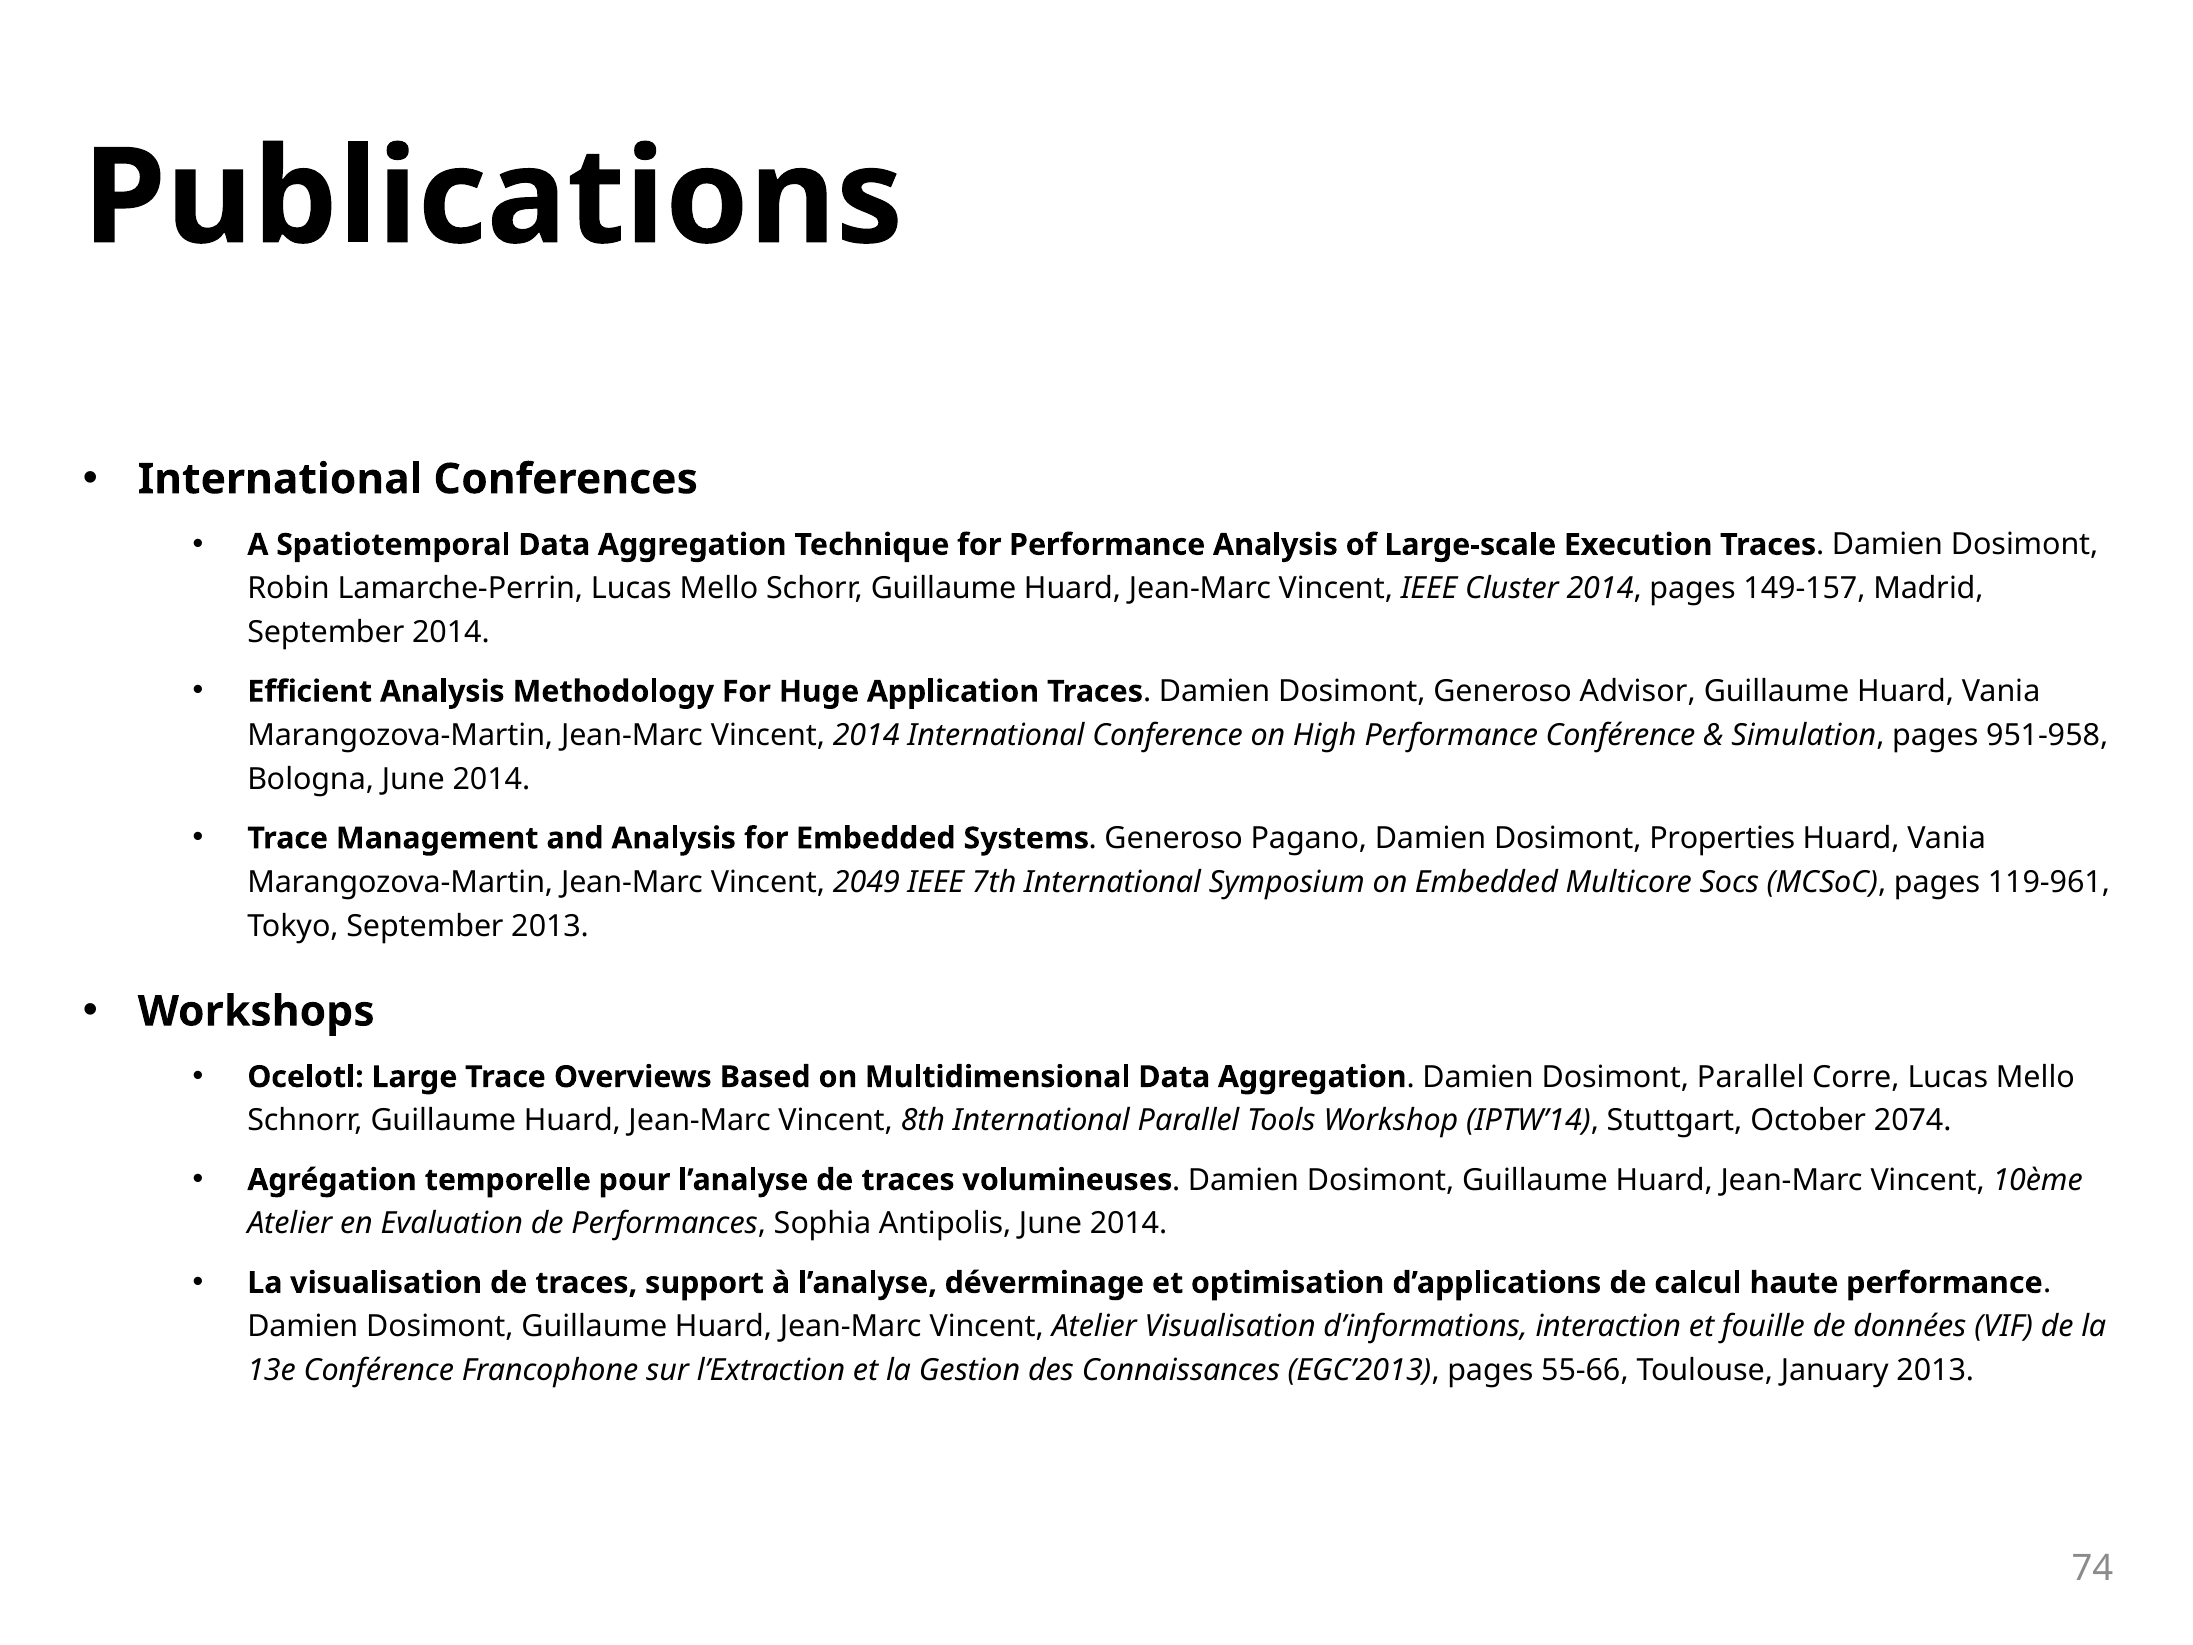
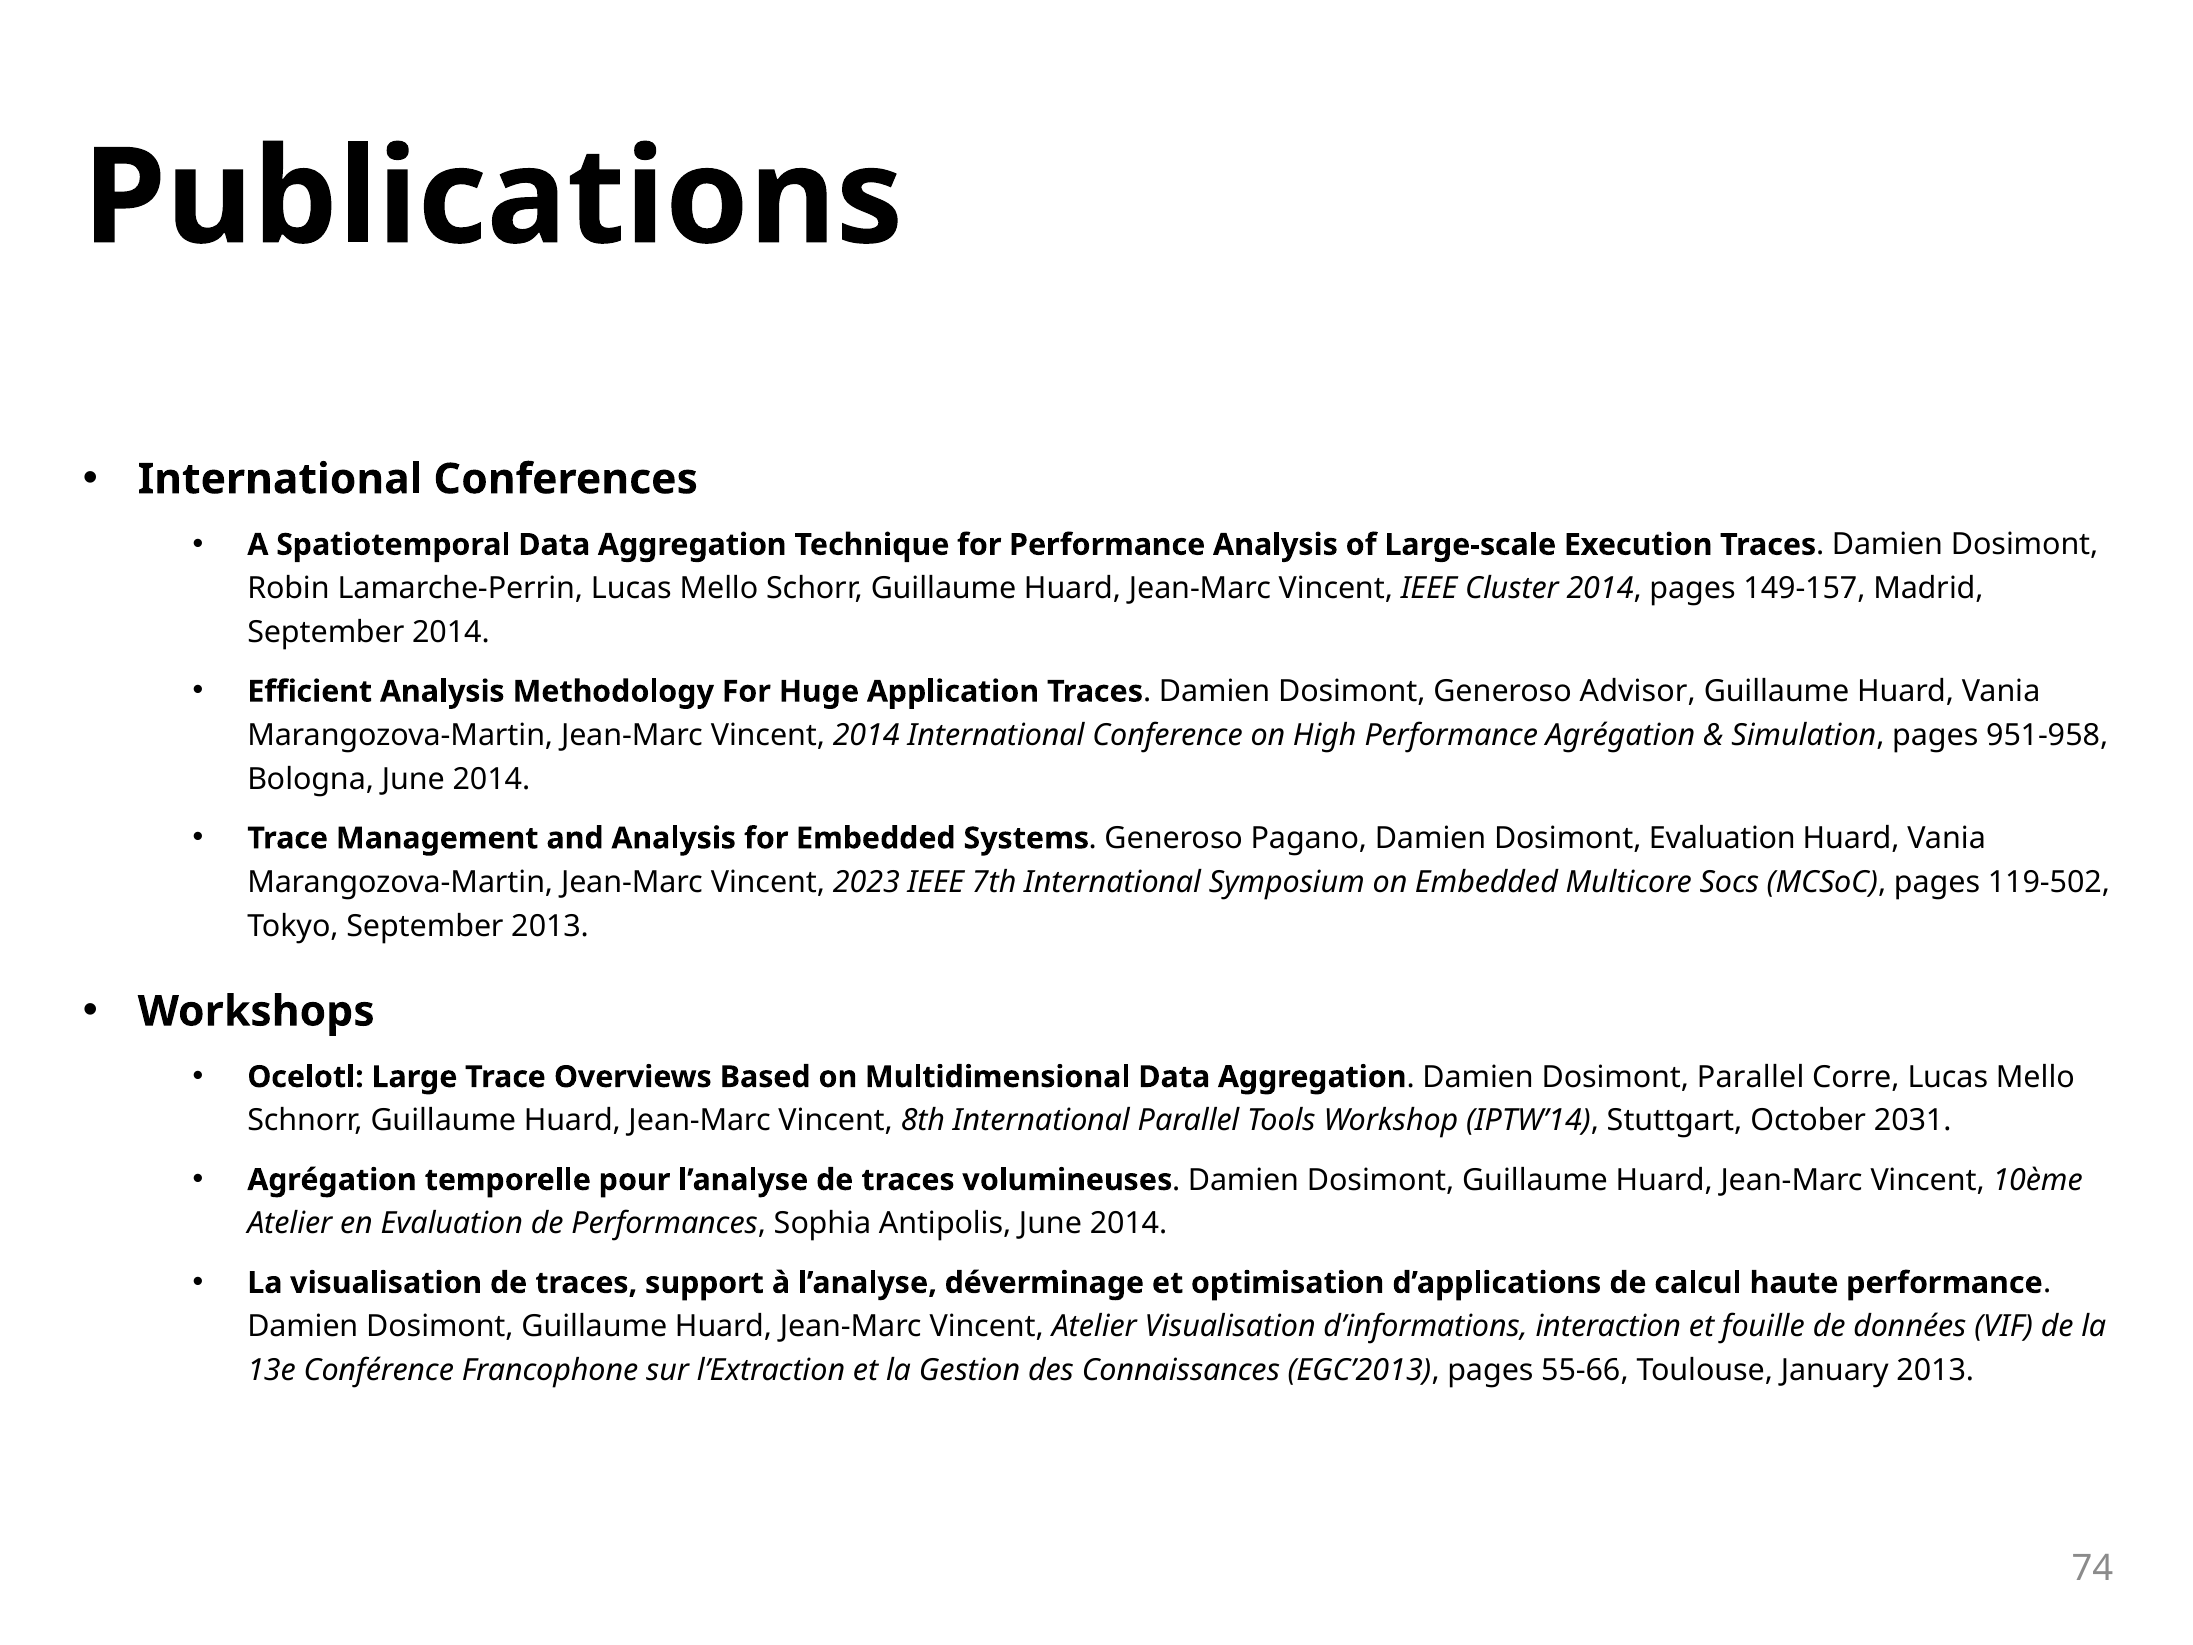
Performance Conférence: Conférence -> Agrégation (1621, 735)
Dosimont Properties: Properties -> Evaluation (1722, 838)
2049: 2049 -> 2023 (866, 882)
119-961: 119-961 -> 119-502 (2049, 882)
2074: 2074 -> 2031 (1913, 1121)
